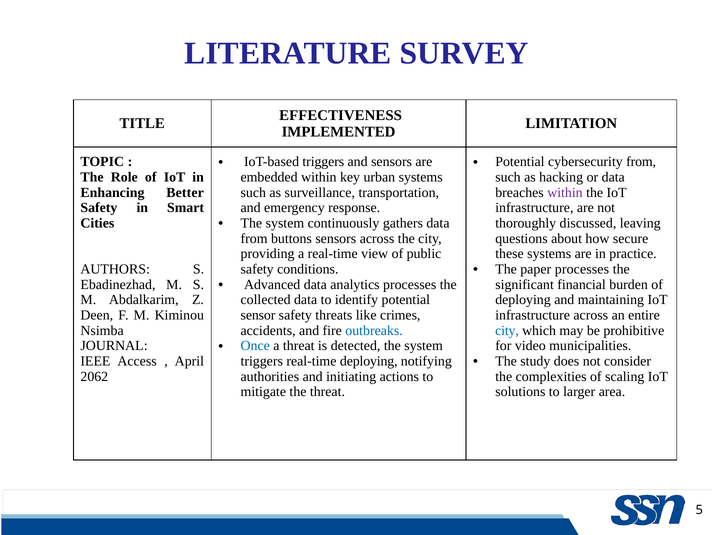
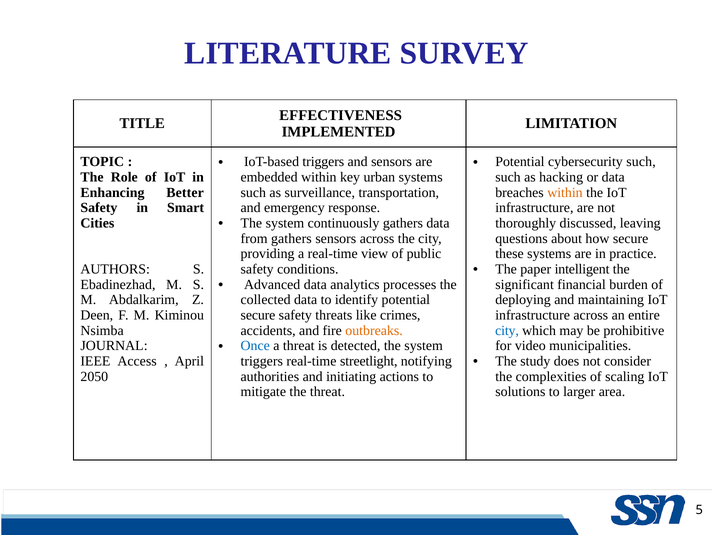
cybersecurity from: from -> such (641, 162)
within colour: purple -> orange (565, 192)
from buttons: buttons -> gathers (291, 238)
paper processes: processes -> intelligent (582, 269)
sensor: sensor -> secure (258, 315)
outbreaks colour: blue -> orange (374, 330)
real-time deploying: deploying -> streetlight (369, 361)
2062: 2062 -> 2050 (94, 376)
